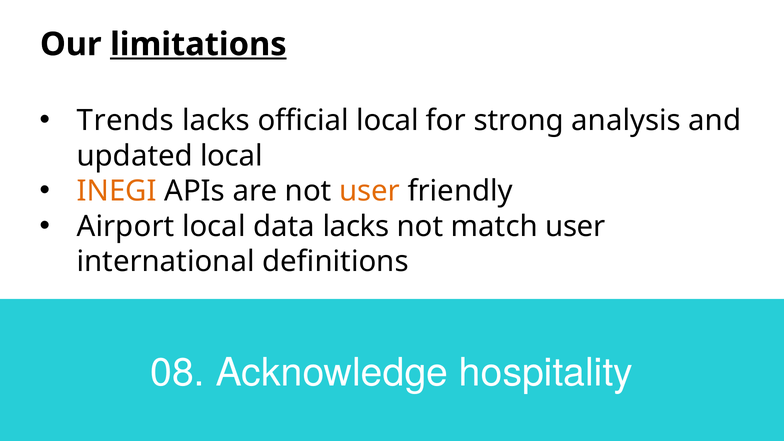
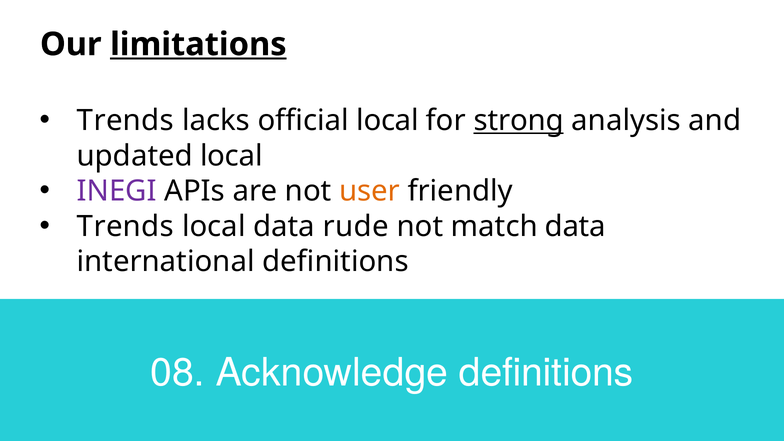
strong underline: none -> present (519, 121)
INEGI colour: orange -> purple (117, 191)
Airport: Airport -> Trends (125, 226)
data lacks: lacks -> rude (356, 226)
match user: user -> data (575, 226)
Acknowledge hospitality: hospitality -> definitions (546, 373)
